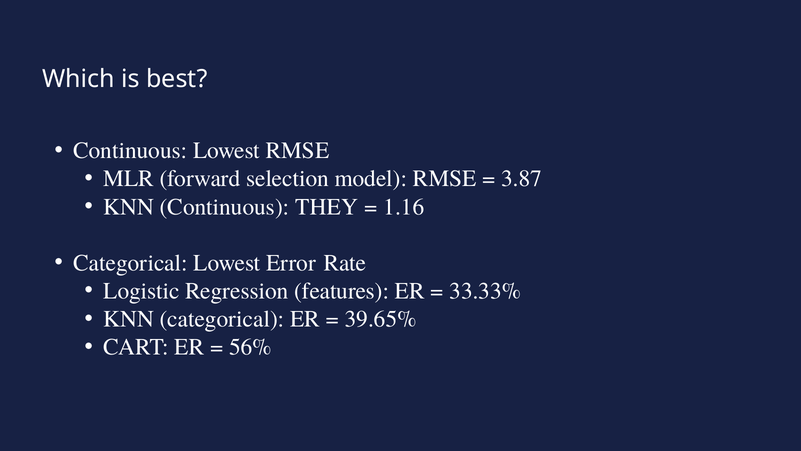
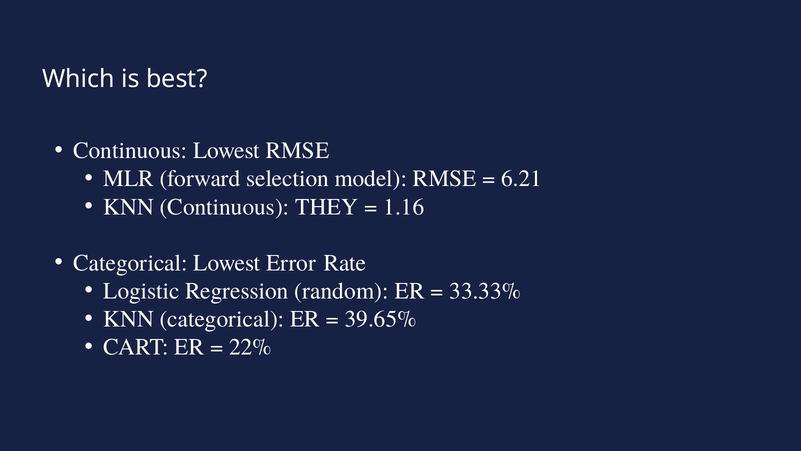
3.87: 3.87 -> 6.21 (522, 179)
features: features -> random (342, 291)
56%: 56% -> 22% (250, 347)
